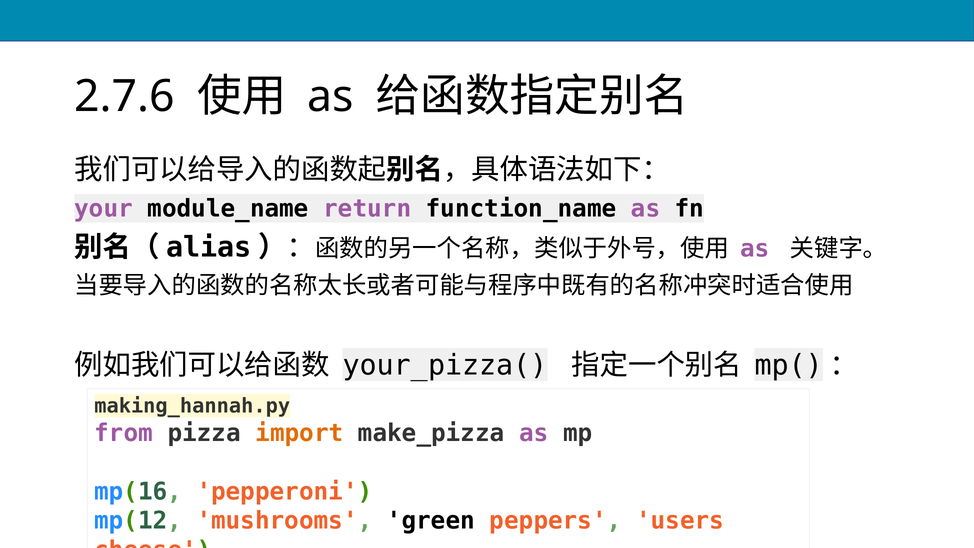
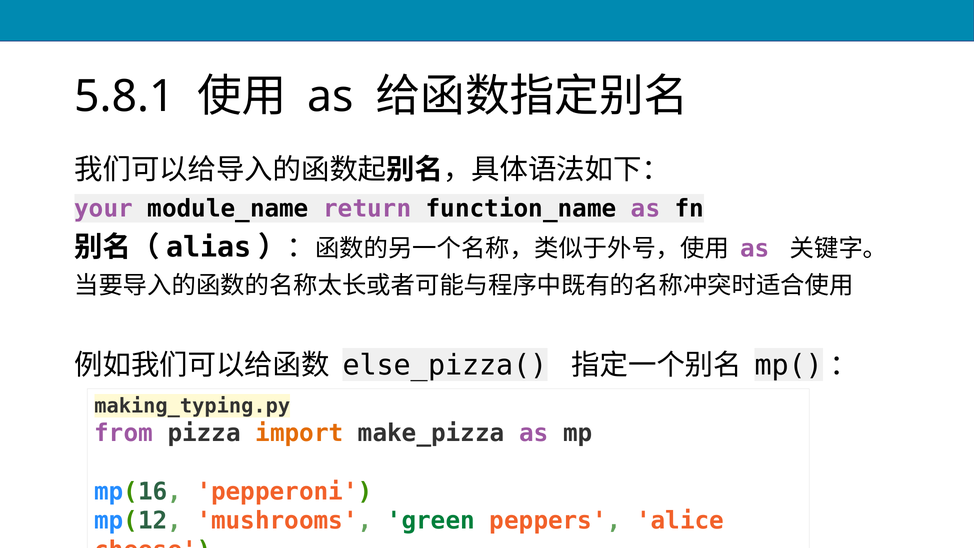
2.7.6: 2.7.6 -> 5.8.1 (124, 97)
your_pizza(: your_pizza( -> else_pizza( (445, 365)
making_hannah.py: making_hannah.py -> making_typing.py (192, 406)
green colour: black -> green (431, 521)
users: users -> alice (680, 521)
